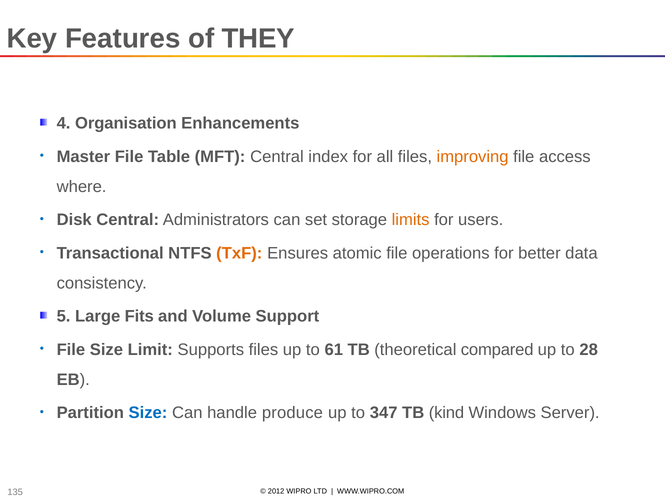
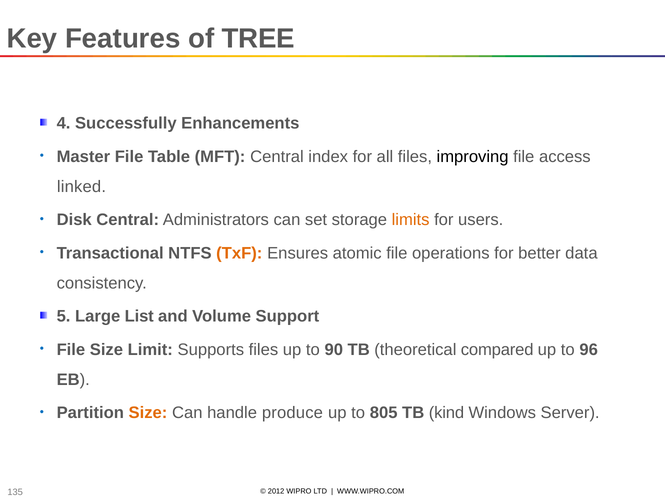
THEY: THEY -> TREE (258, 39)
Organisation: Organisation -> Successfully (126, 123)
improving colour: orange -> black (473, 157)
where: where -> linked (81, 187)
Fits: Fits -> List (139, 316)
61: 61 -> 90 (334, 349)
28: 28 -> 96 (589, 349)
Size colour: blue -> orange (148, 413)
347: 347 -> 805 (384, 413)
